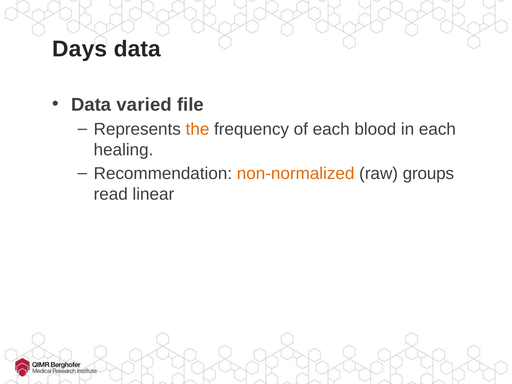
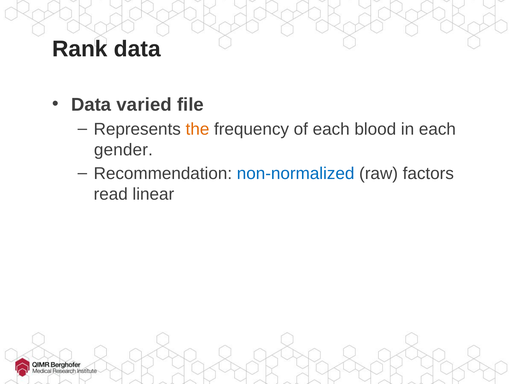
Days: Days -> Rank (80, 49)
healing: healing -> gender (123, 150)
non-normalized colour: orange -> blue (296, 174)
groups: groups -> factors (428, 174)
